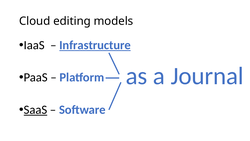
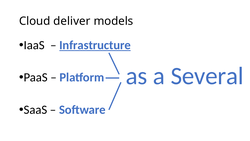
editing: editing -> deliver (72, 21)
Journal: Journal -> Several (207, 76)
SaaS underline: present -> none (35, 109)
